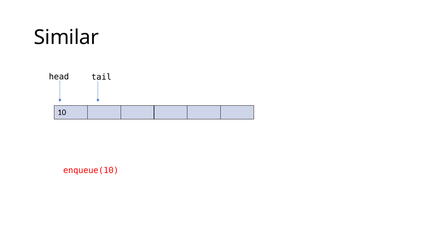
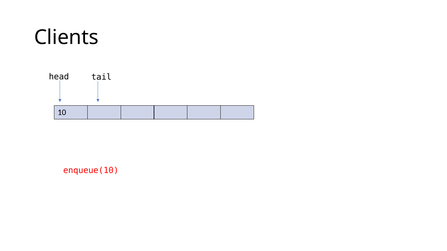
Similar: Similar -> Clients (66, 38)
